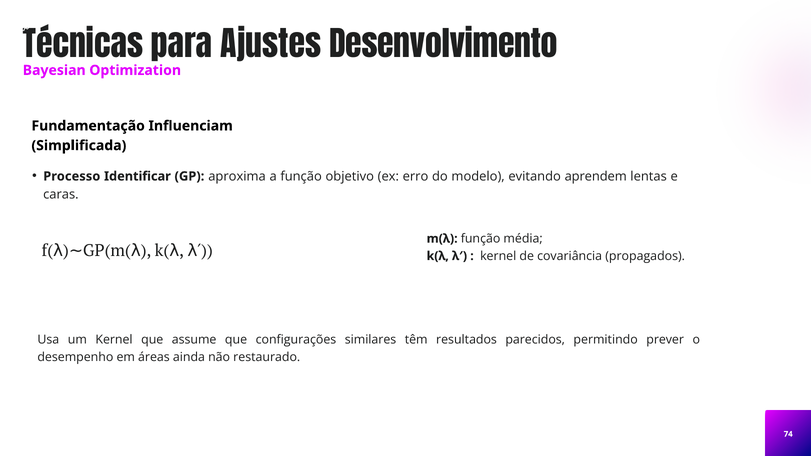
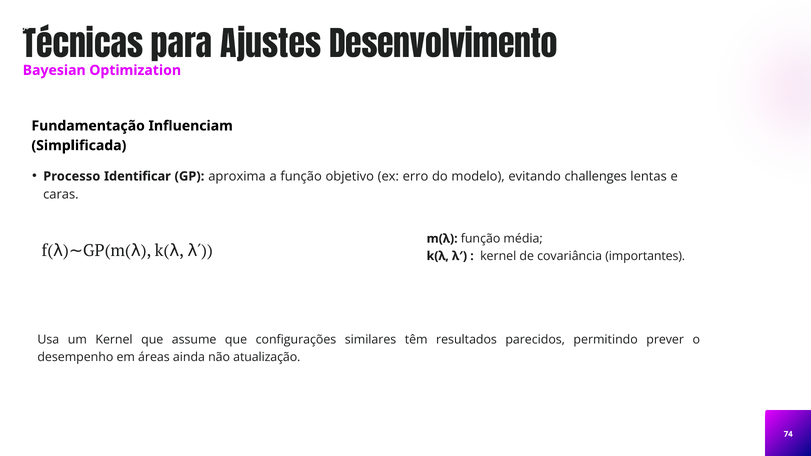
aprendem: aprendem -> challenges (596, 176)
propagados: propagados -> importantes (645, 256)
restaurado: restaurado -> atualização (267, 357)
